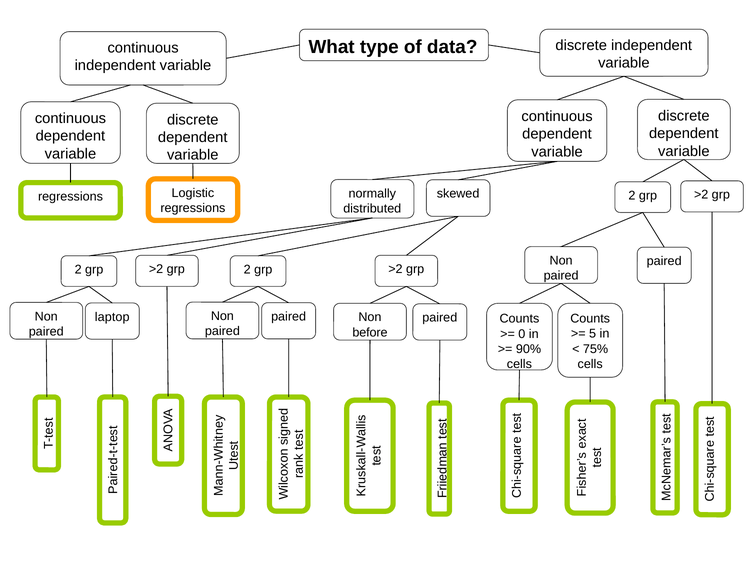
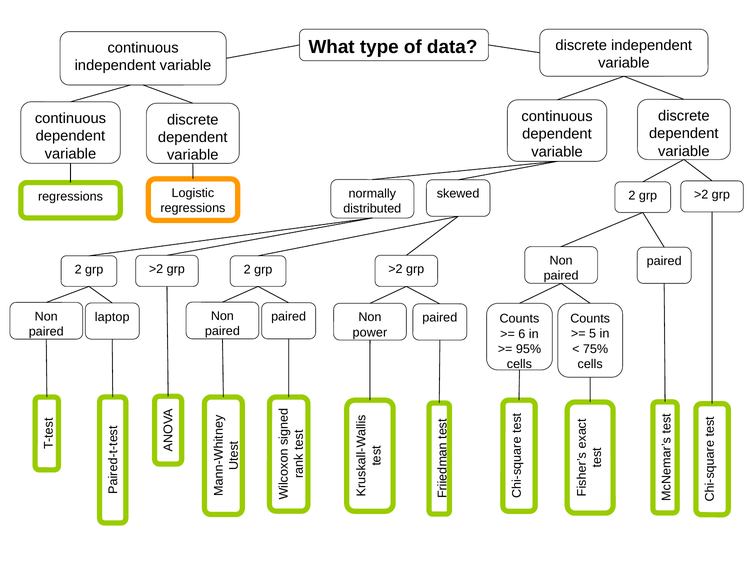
before: before -> power (370, 332)
0: 0 -> 6 (522, 334)
90%: 90% -> 95% (529, 349)
